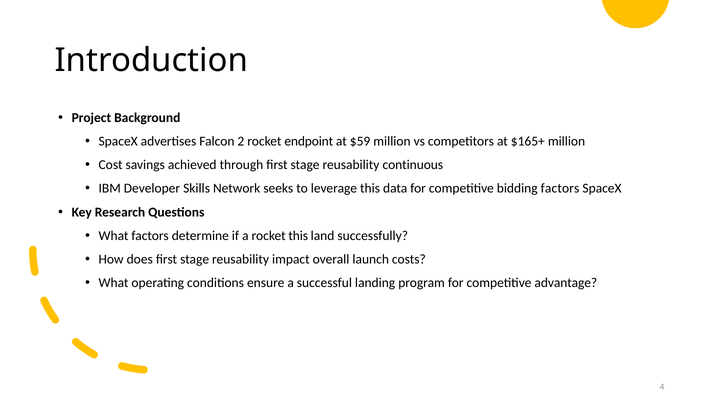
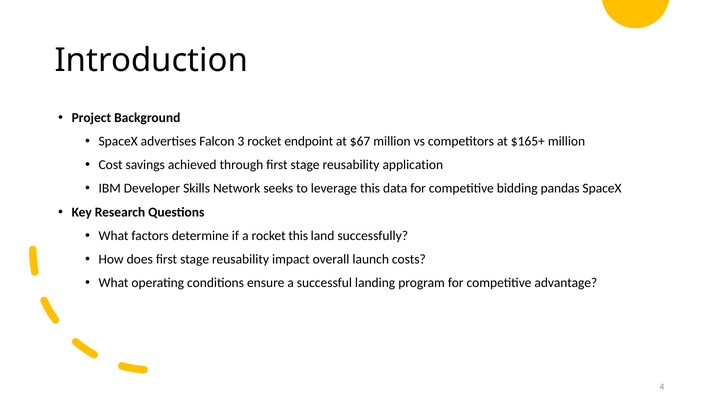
2: 2 -> 3 (241, 141)
$59: $59 -> $67 (360, 141)
continuous: continuous -> application (413, 165)
bidding factors: factors -> pandas (560, 188)
